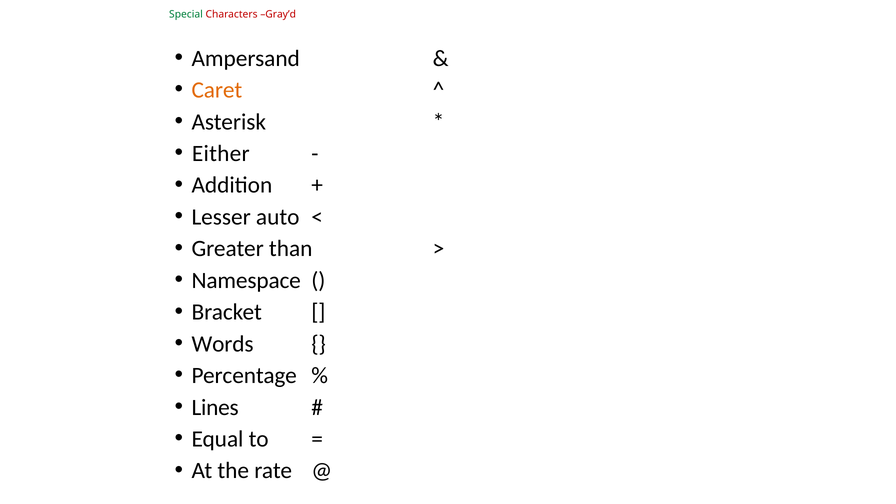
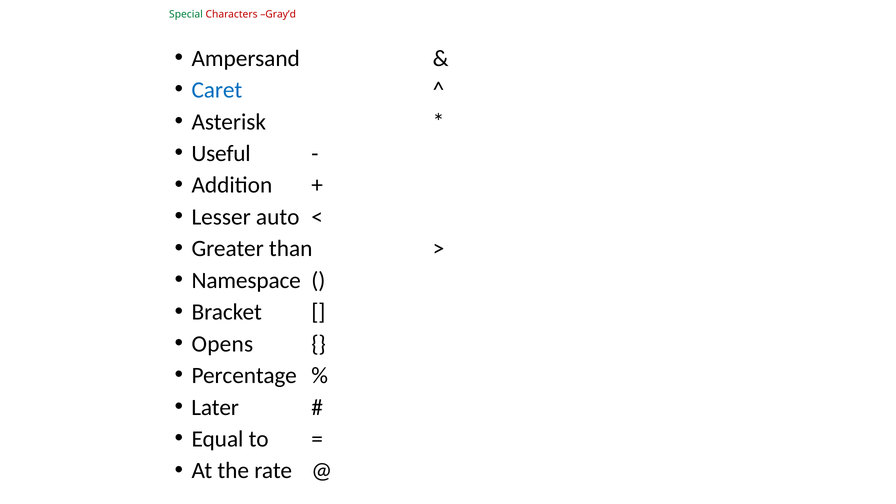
Caret colour: orange -> blue (217, 90)
Either: Either -> Useful (221, 154)
Words: Words -> Opens (222, 344)
Lines: Lines -> Later (215, 407)
